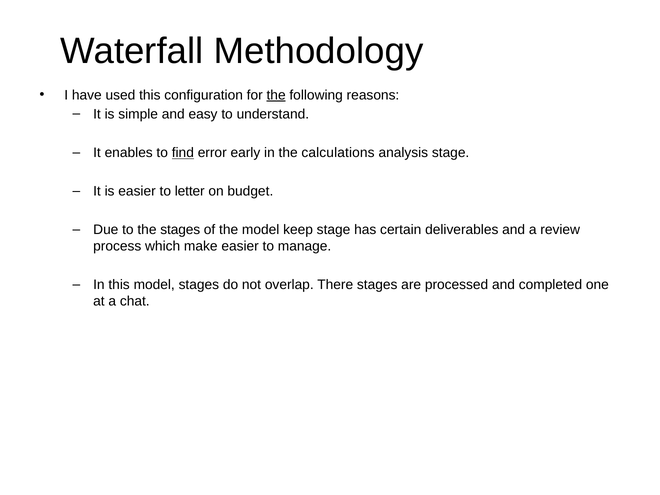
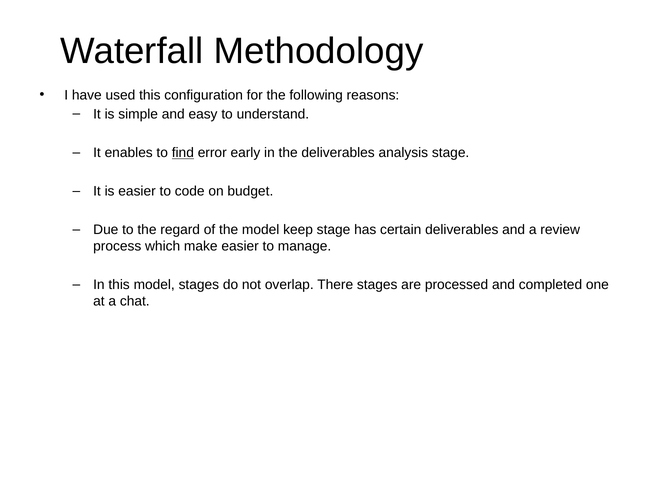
the underline: present -> none (276, 95)
the calculations: calculations -> deliverables (338, 153)
letter: letter -> code (190, 191)
the stages: stages -> regard (180, 230)
